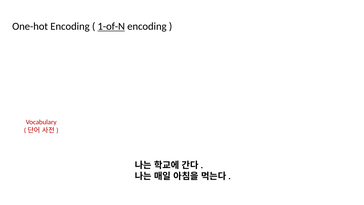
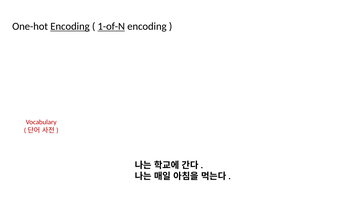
Encoding underline: none -> present (70, 26)
